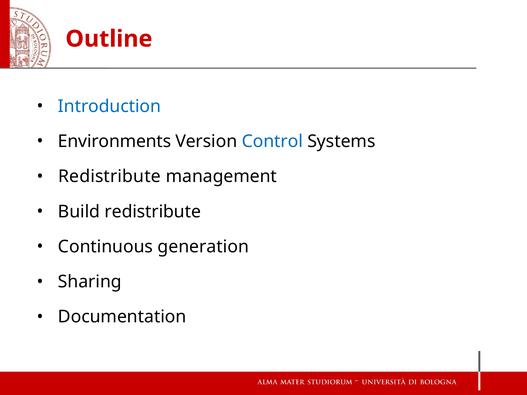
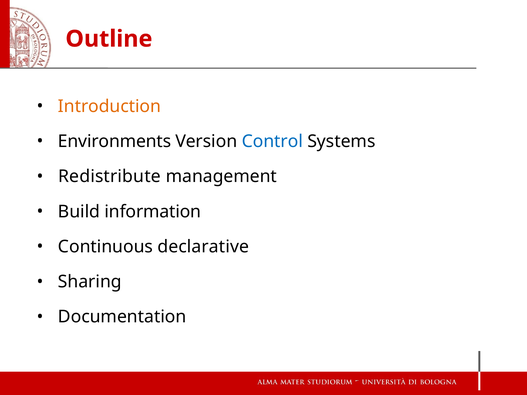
Introduction colour: blue -> orange (110, 106)
Build redistribute: redistribute -> information (153, 212)
generation: generation -> declarative (203, 247)
